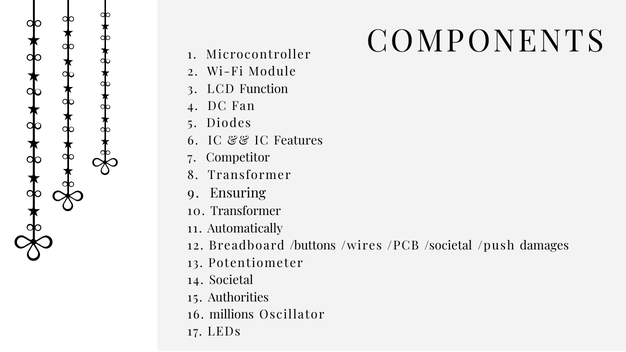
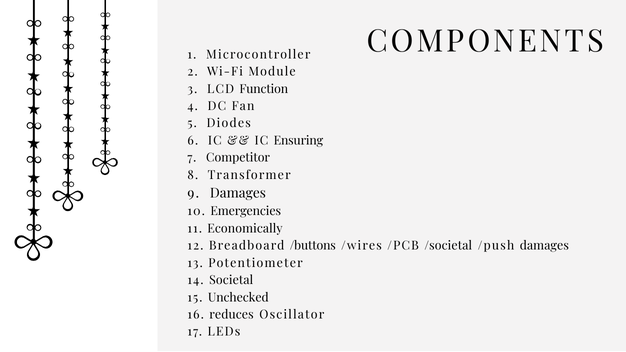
Features: Features -> Ensuring (298, 141)
9 Ensuring: Ensuring -> Damages (238, 194)
10 Transformer: Transformer -> Emergencies (246, 211)
Automatically: Automatically -> Economically (245, 229)
Authorities: Authorities -> Unchecked (238, 298)
millions: millions -> reduces (232, 315)
